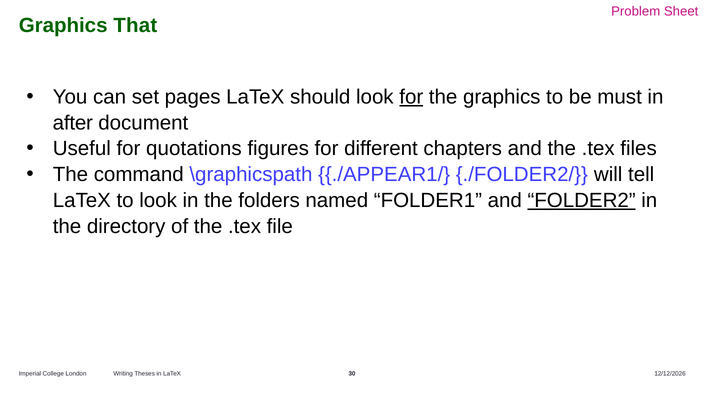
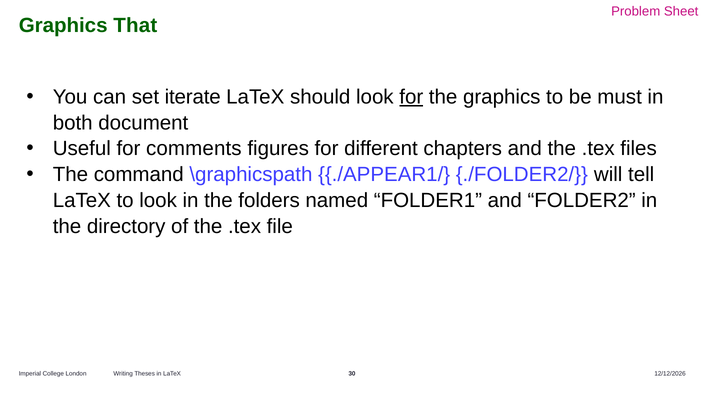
pages: pages -> iterate (193, 97)
after: after -> both (73, 123)
quotations: quotations -> comments (194, 149)
FOLDER2 underline: present -> none (582, 200)
